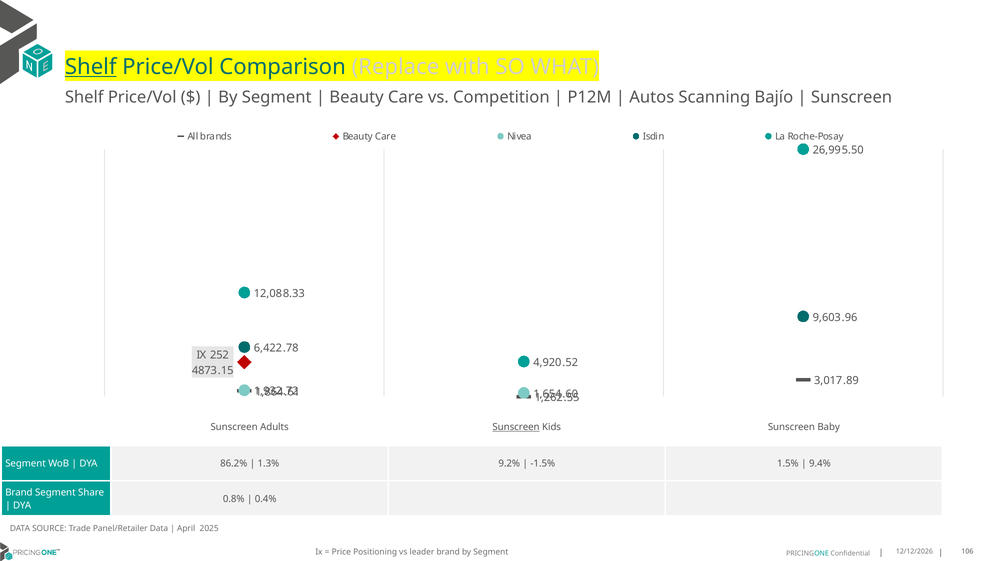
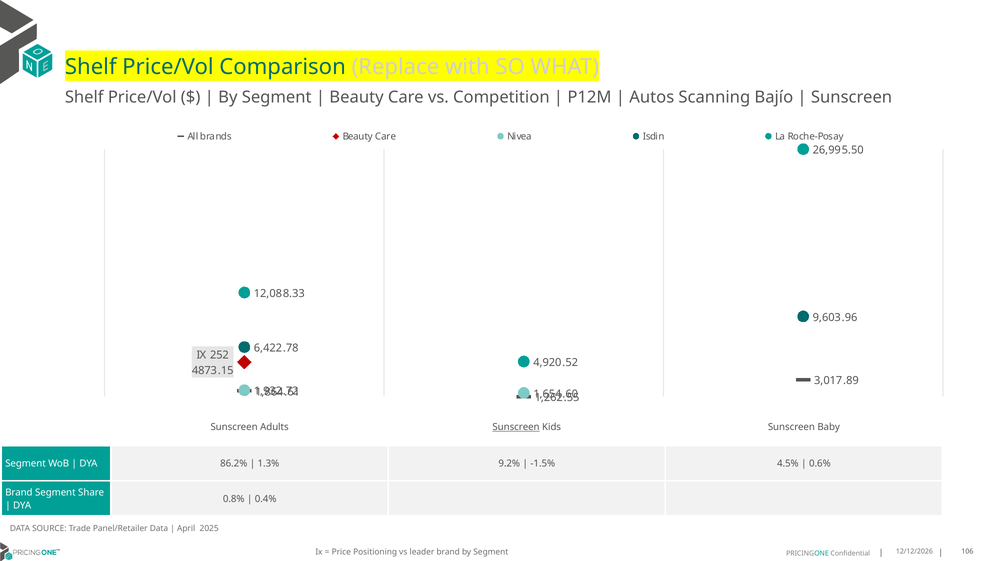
Shelf underline: present -> none (91, 67)
1.5%: 1.5% -> 4.5% (788, 464)
9.4%: 9.4% -> 0.6% (820, 464)
